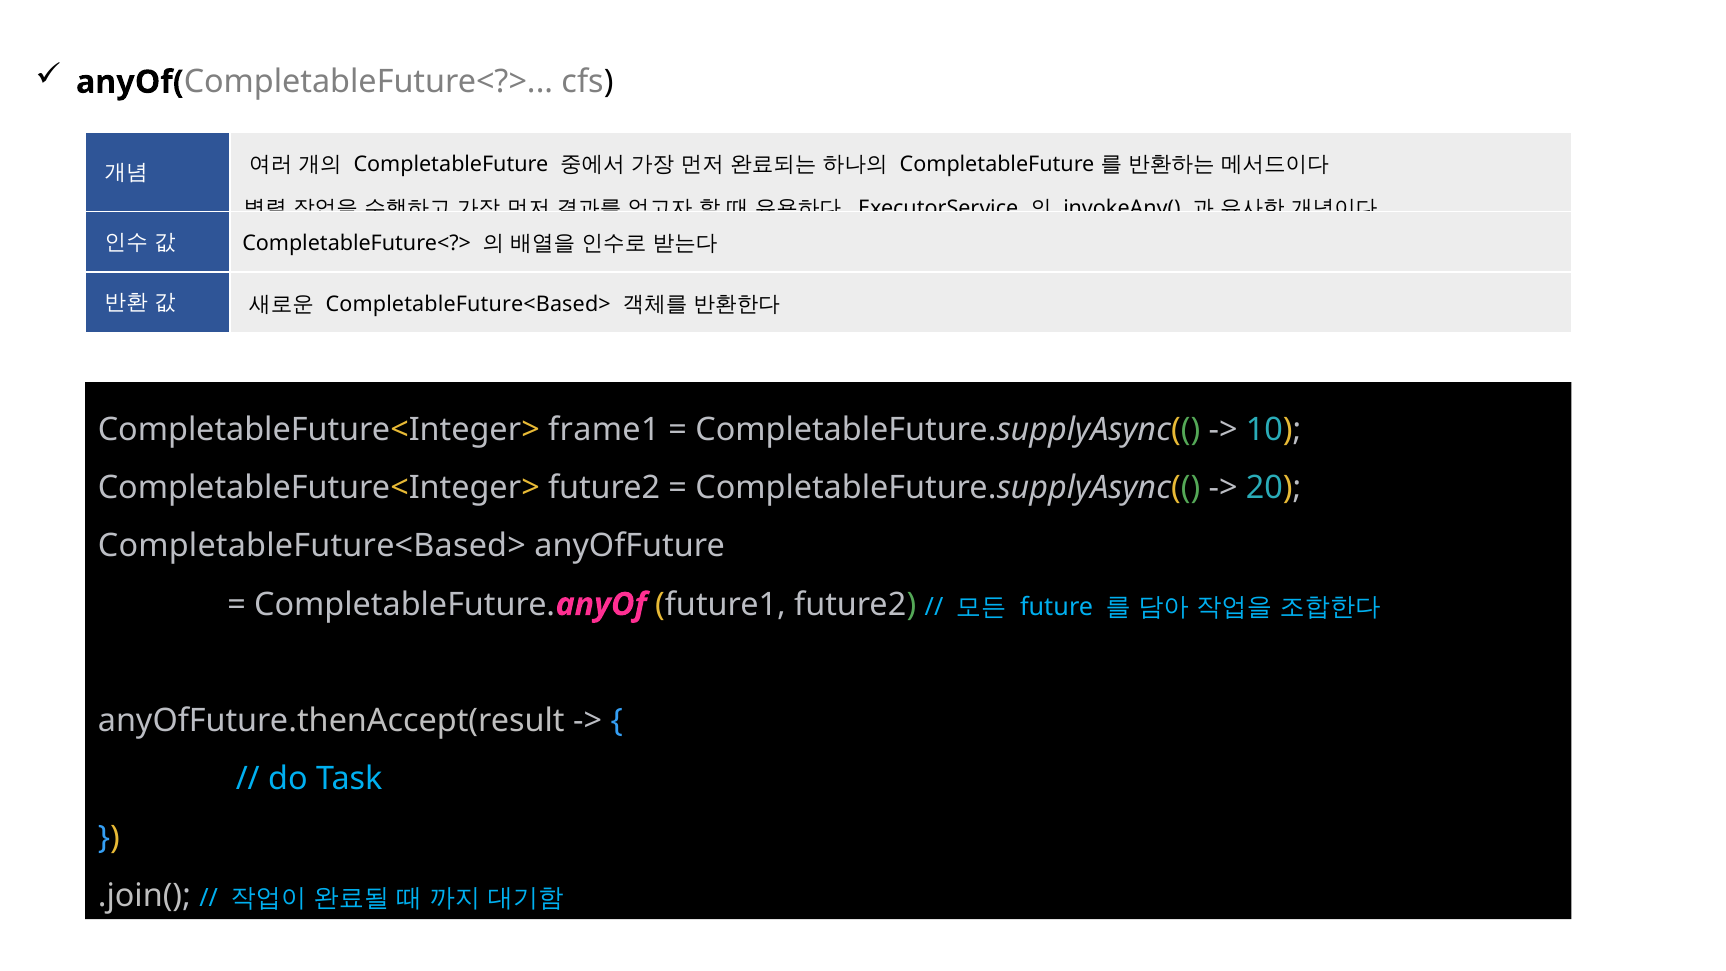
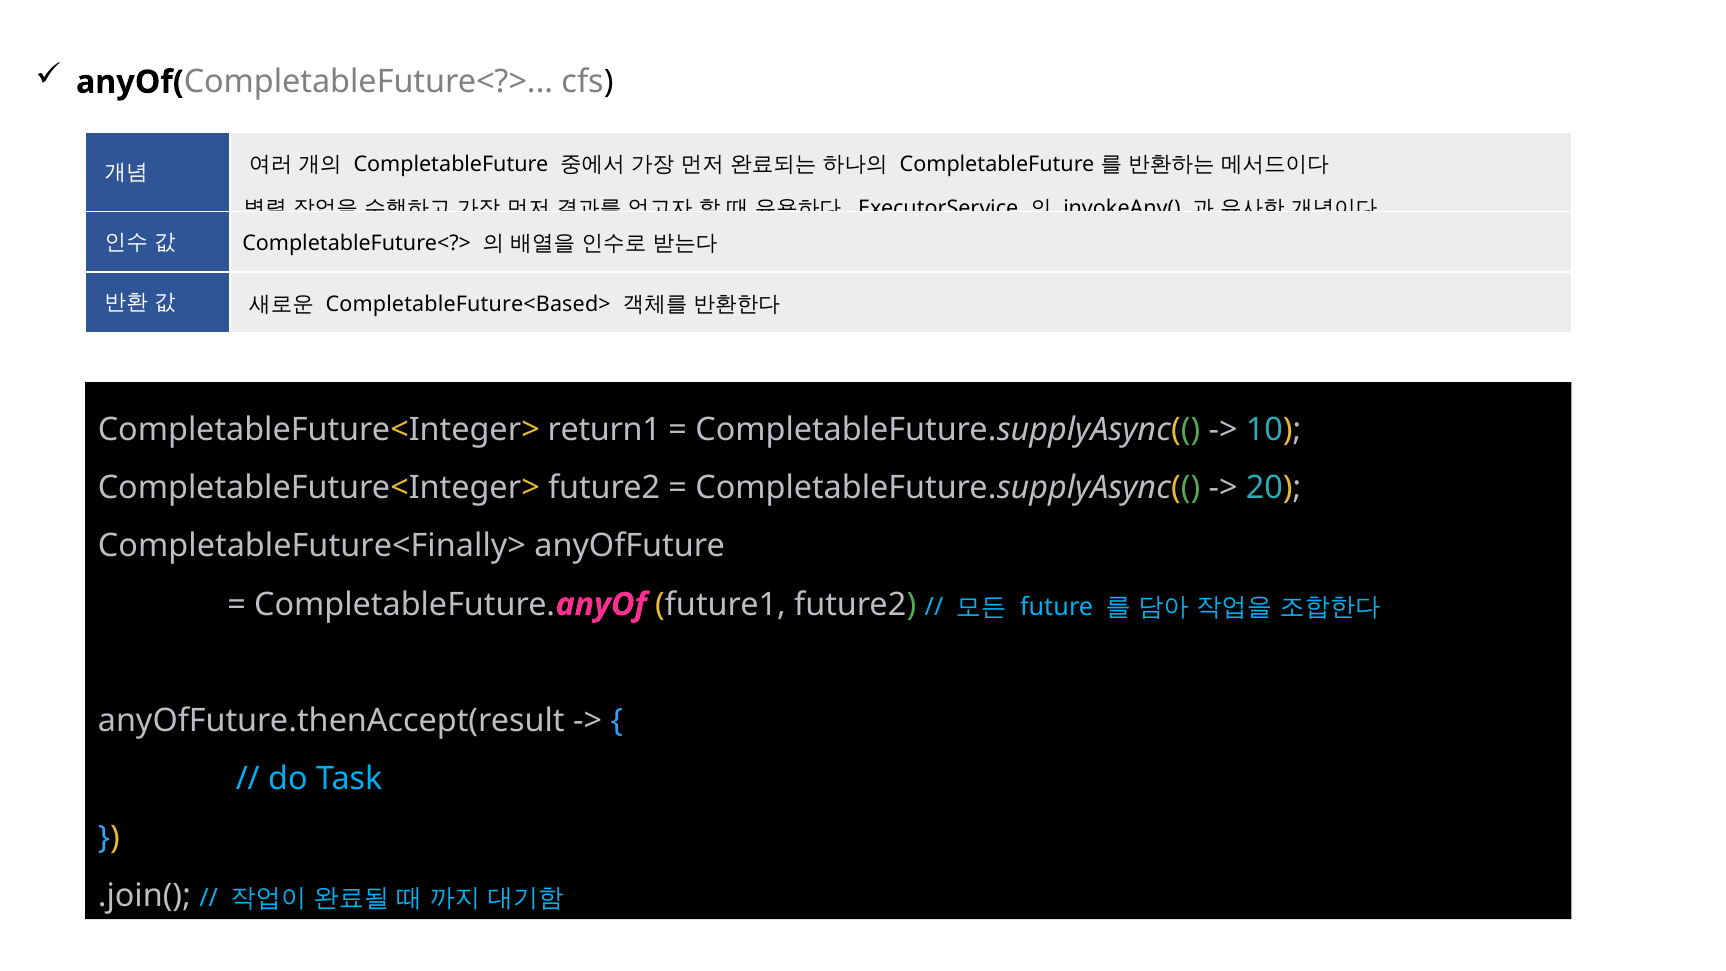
frame1: frame1 -> return1 (604, 430)
CompletableFuture<Based>: CompletableFuture<Based> -> CompletableFuture<Finally> (312, 546)
